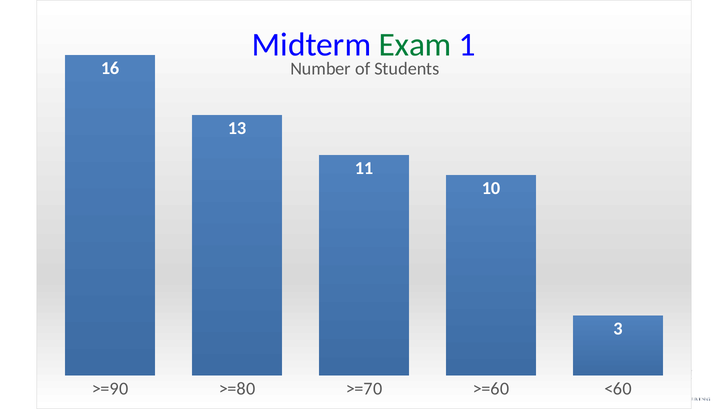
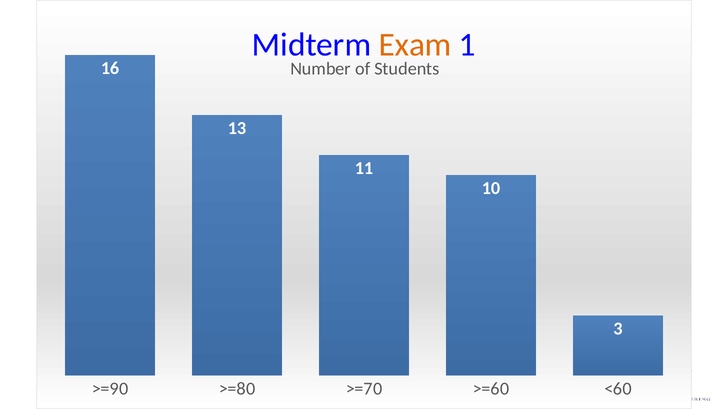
Exam colour: green -> orange (415, 45)
